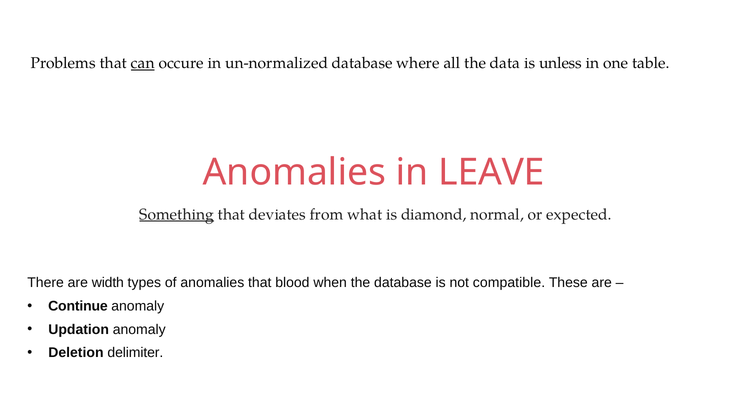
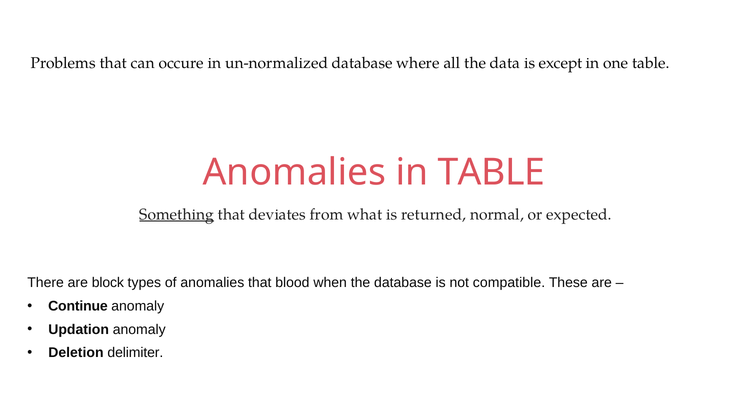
can underline: present -> none (143, 63)
unless: unless -> except (561, 63)
in LEAVE: LEAVE -> TABLE (491, 172)
diamond: diamond -> returned (434, 214)
width: width -> block (108, 283)
